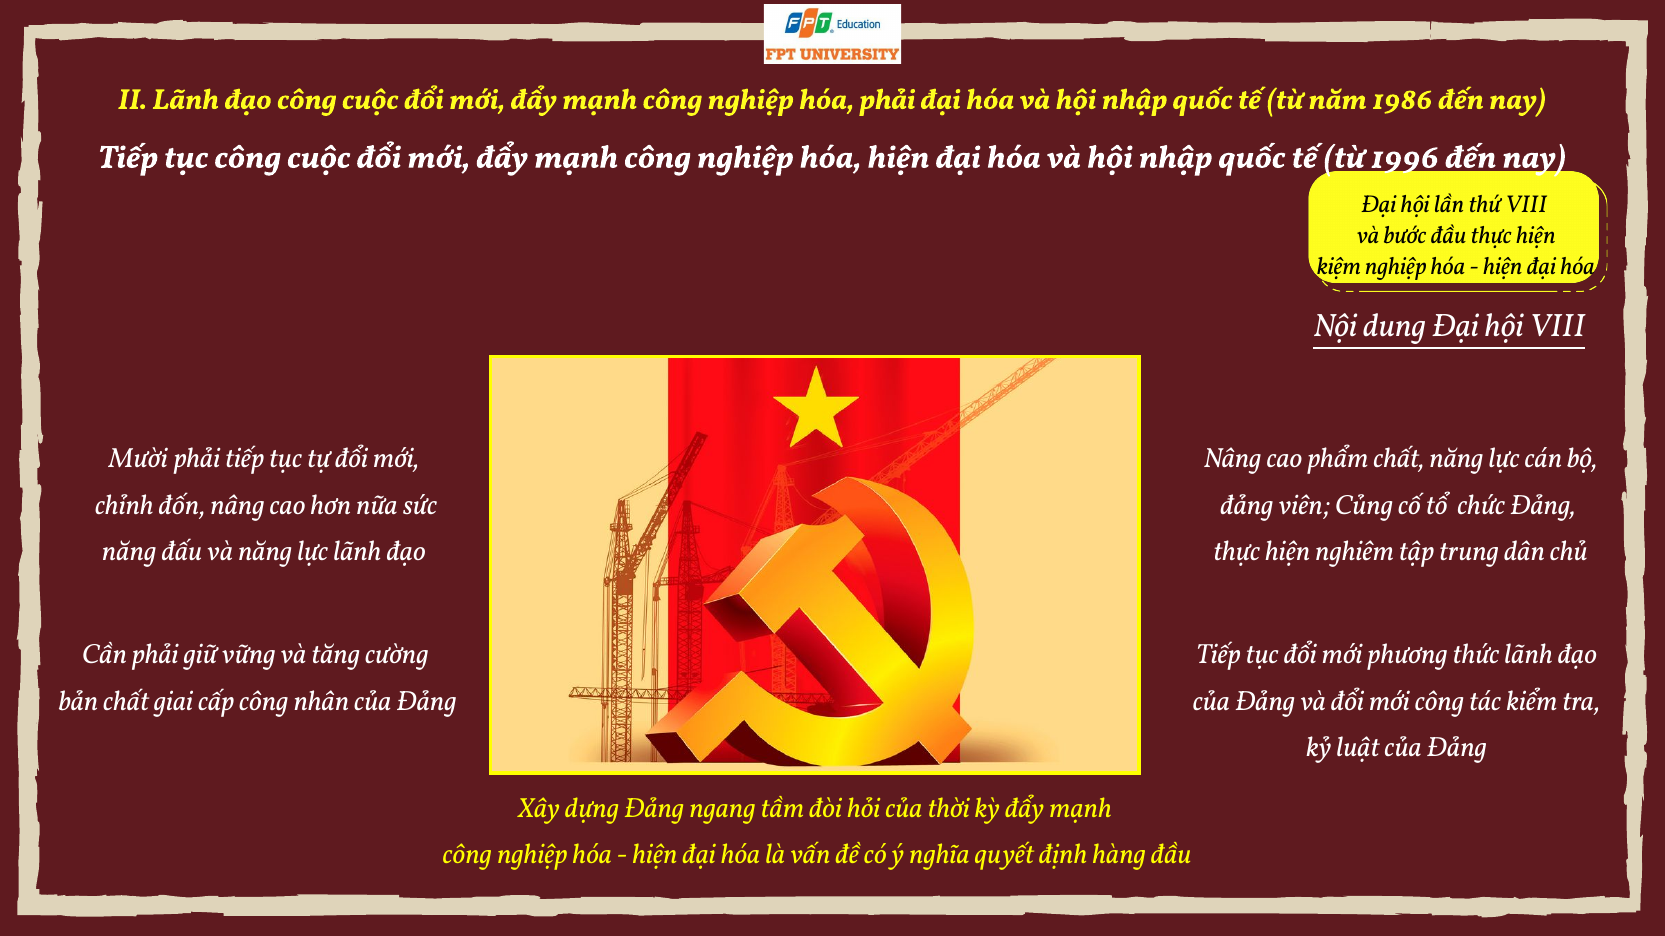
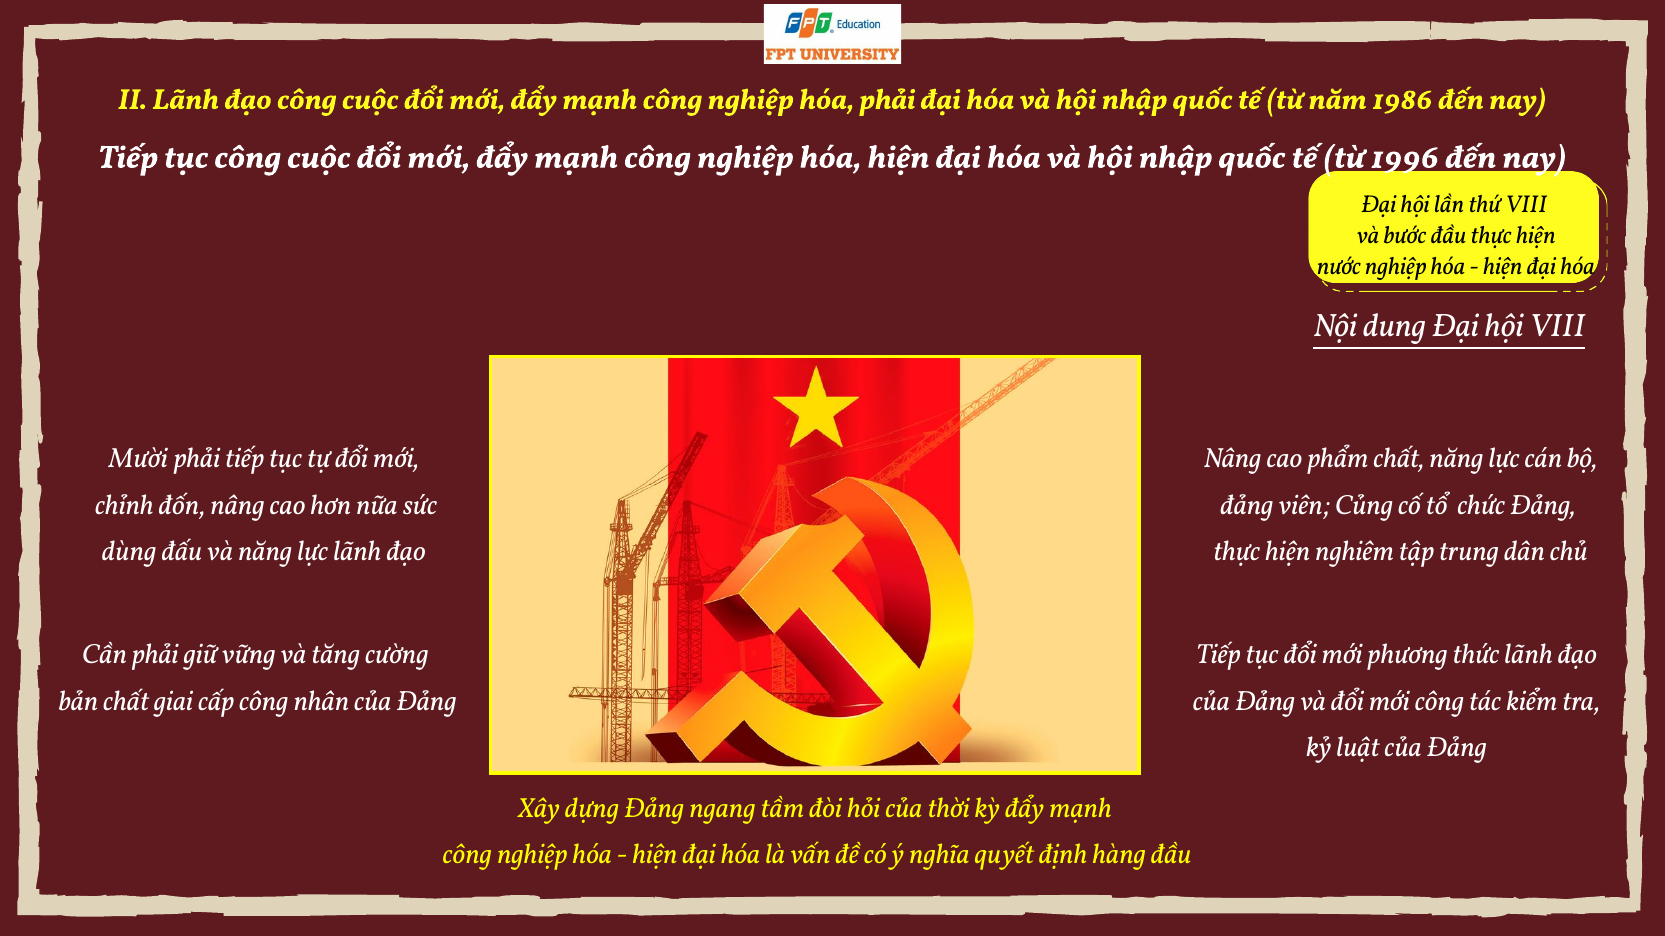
kiệm: kiệm -> nước (1339, 267)
năng: năng -> dùng (129, 552)
